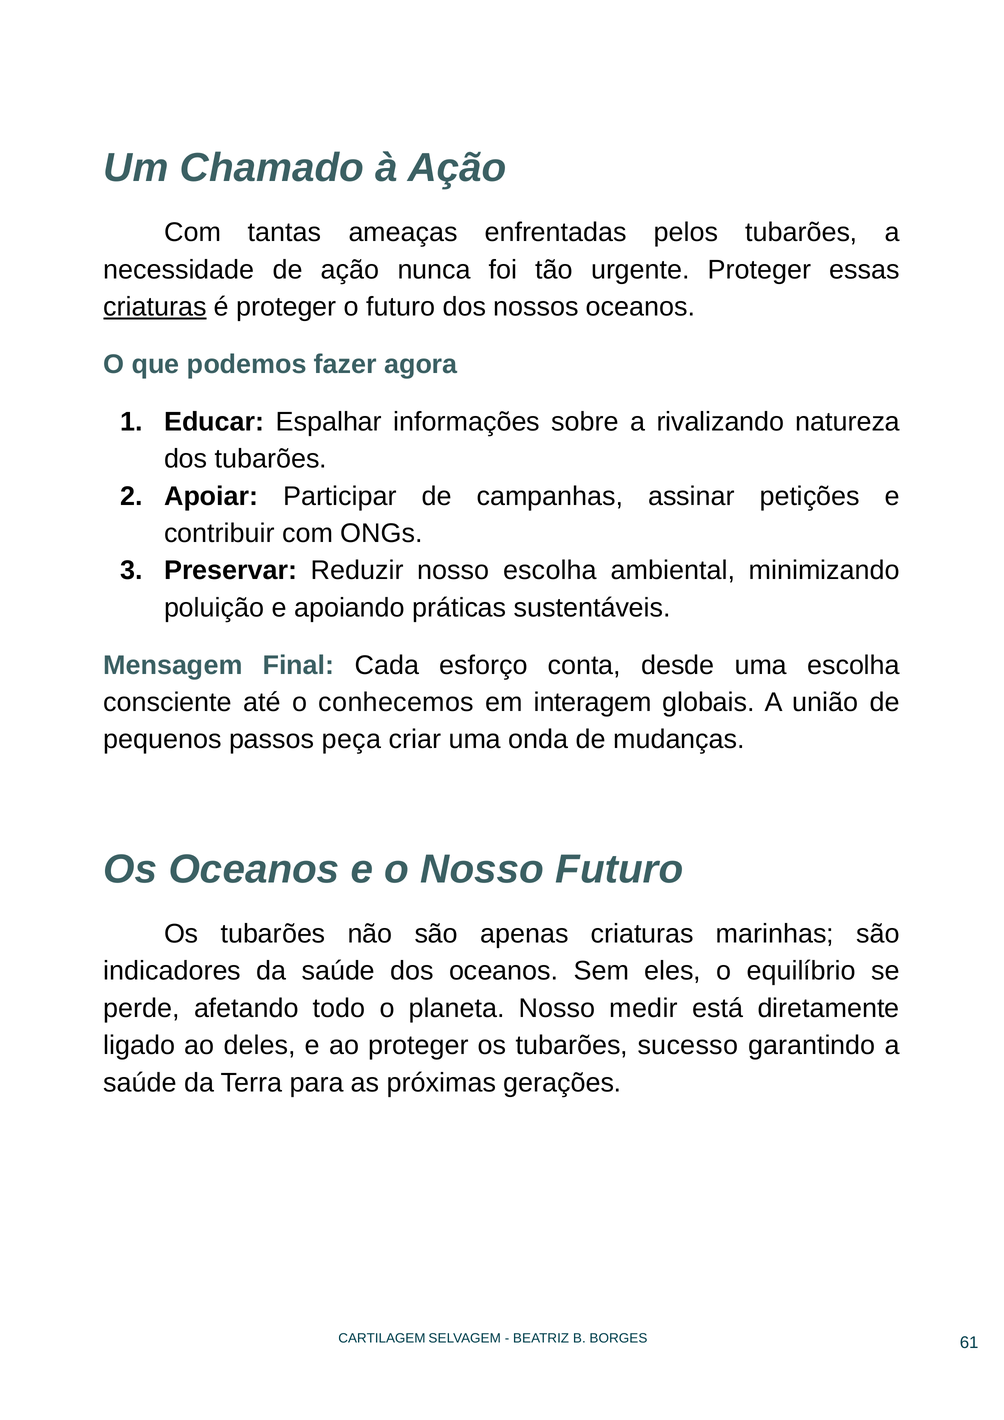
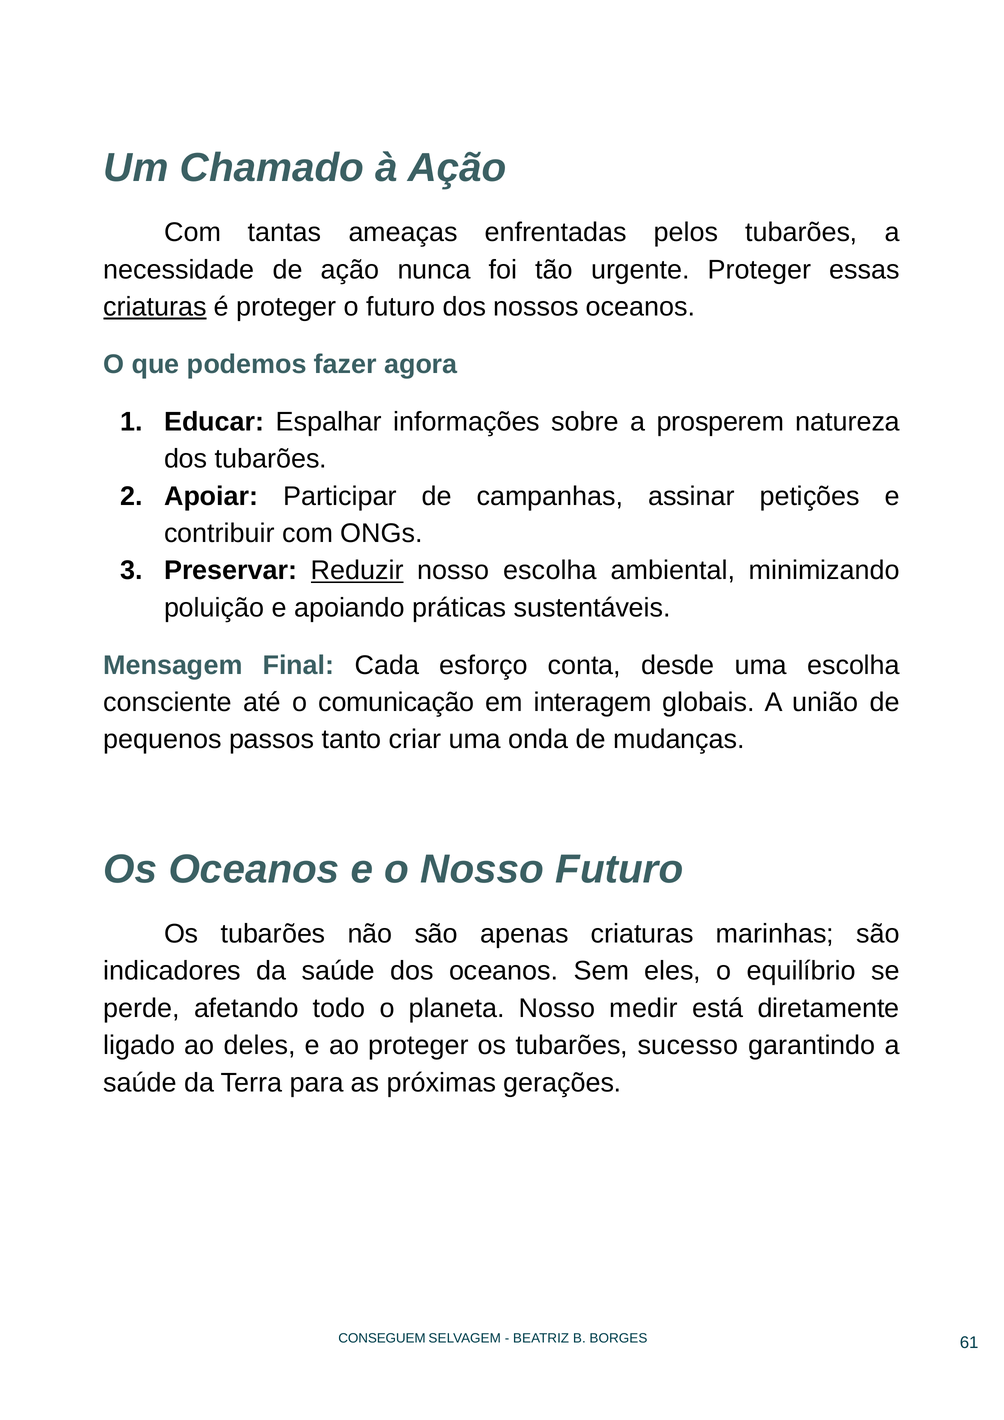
rivalizando: rivalizando -> prosperem (720, 422)
Reduzir underline: none -> present (357, 571)
conhecemos: conhecemos -> comunicação (396, 702)
peça: peça -> tanto (352, 740)
CARTILAGEM: CARTILAGEM -> CONSEGUEM (382, 1338)
